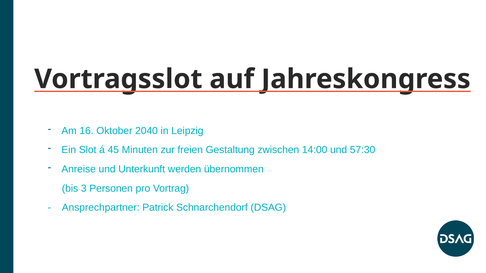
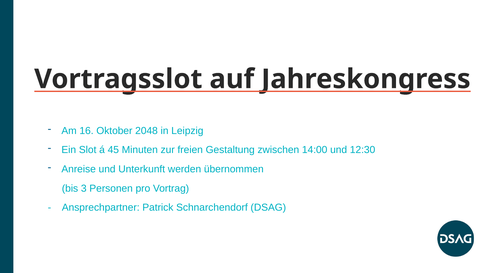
2040: 2040 -> 2048 (147, 131)
57:30: 57:30 -> 12:30 (363, 150)
